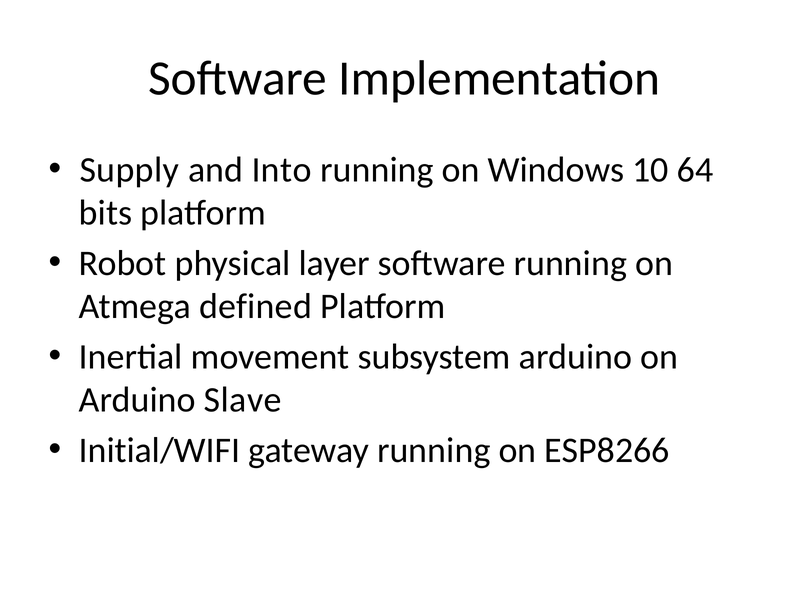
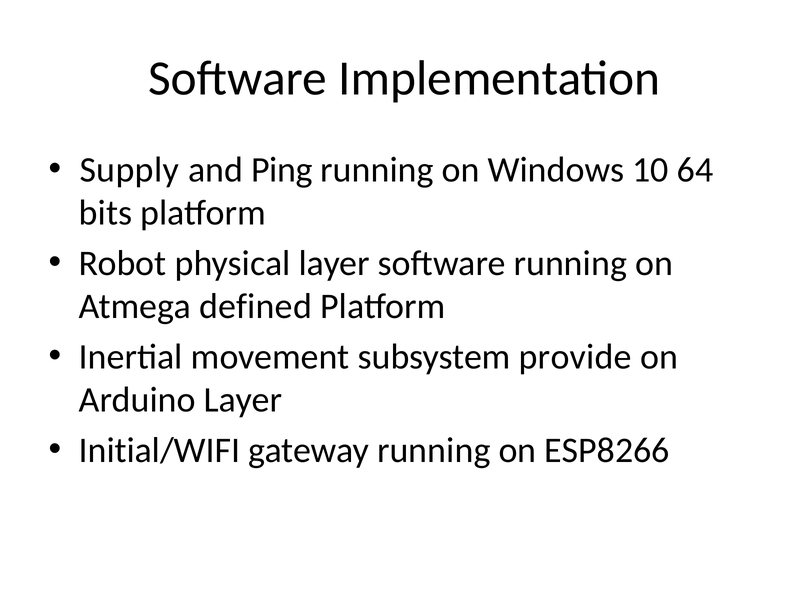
Into: Into -> Ping (282, 170)
subsystem arduino: arduino -> provide (575, 357)
Arduino Slave: Slave -> Layer (243, 400)
